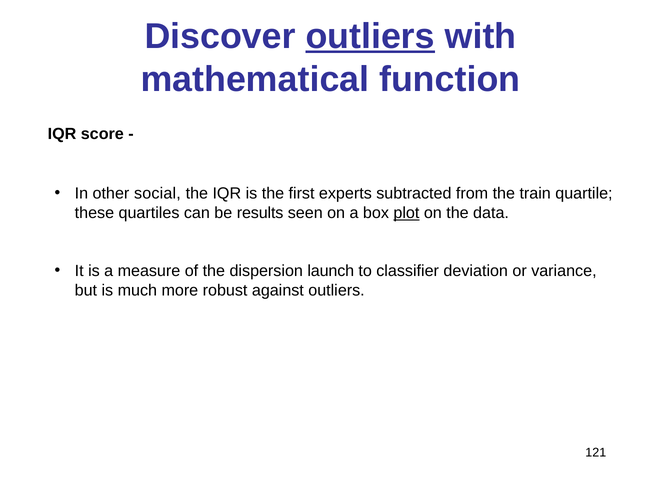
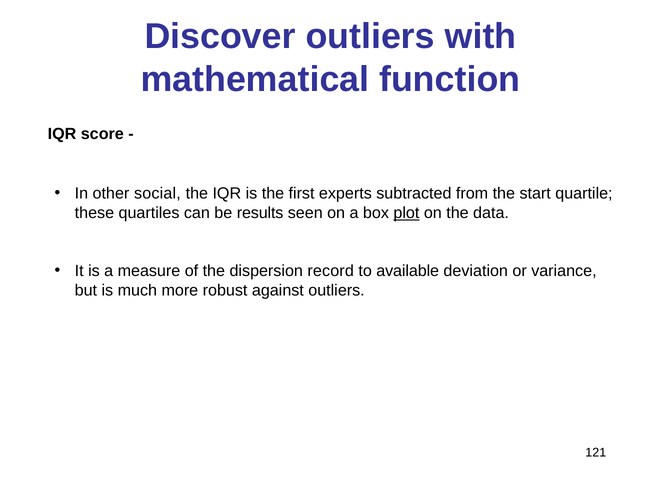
outliers underline: present -> none (370, 36)
train: train -> start (535, 193)
launch: launch -> record (331, 271)
classifier: classifier -> available (408, 271)
